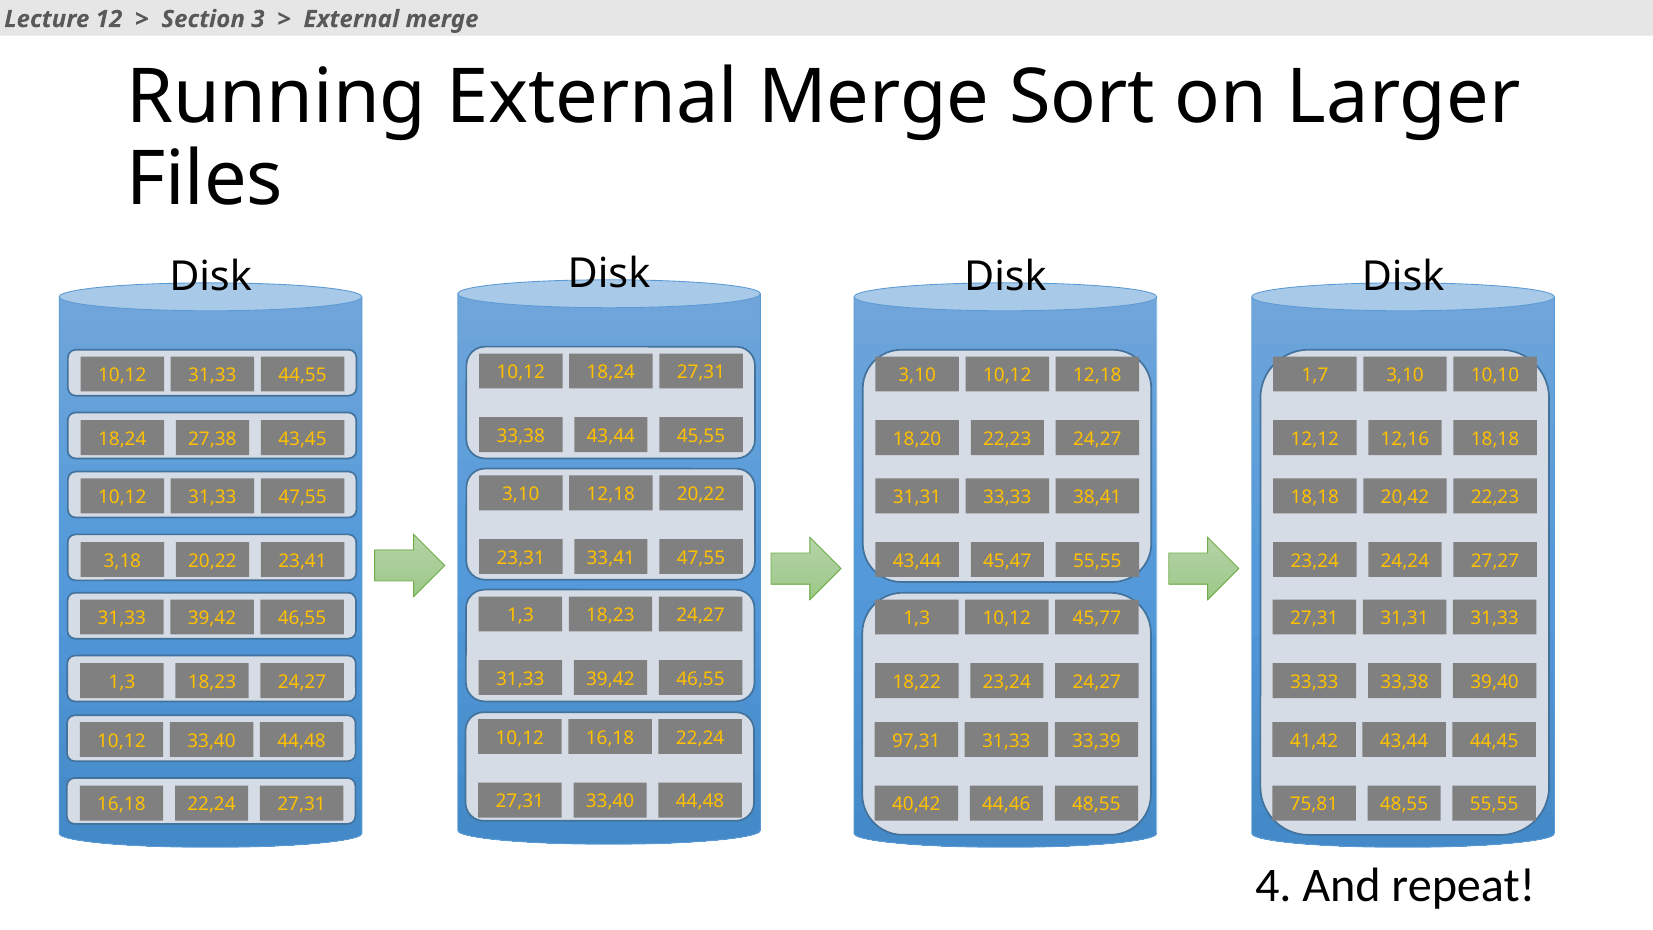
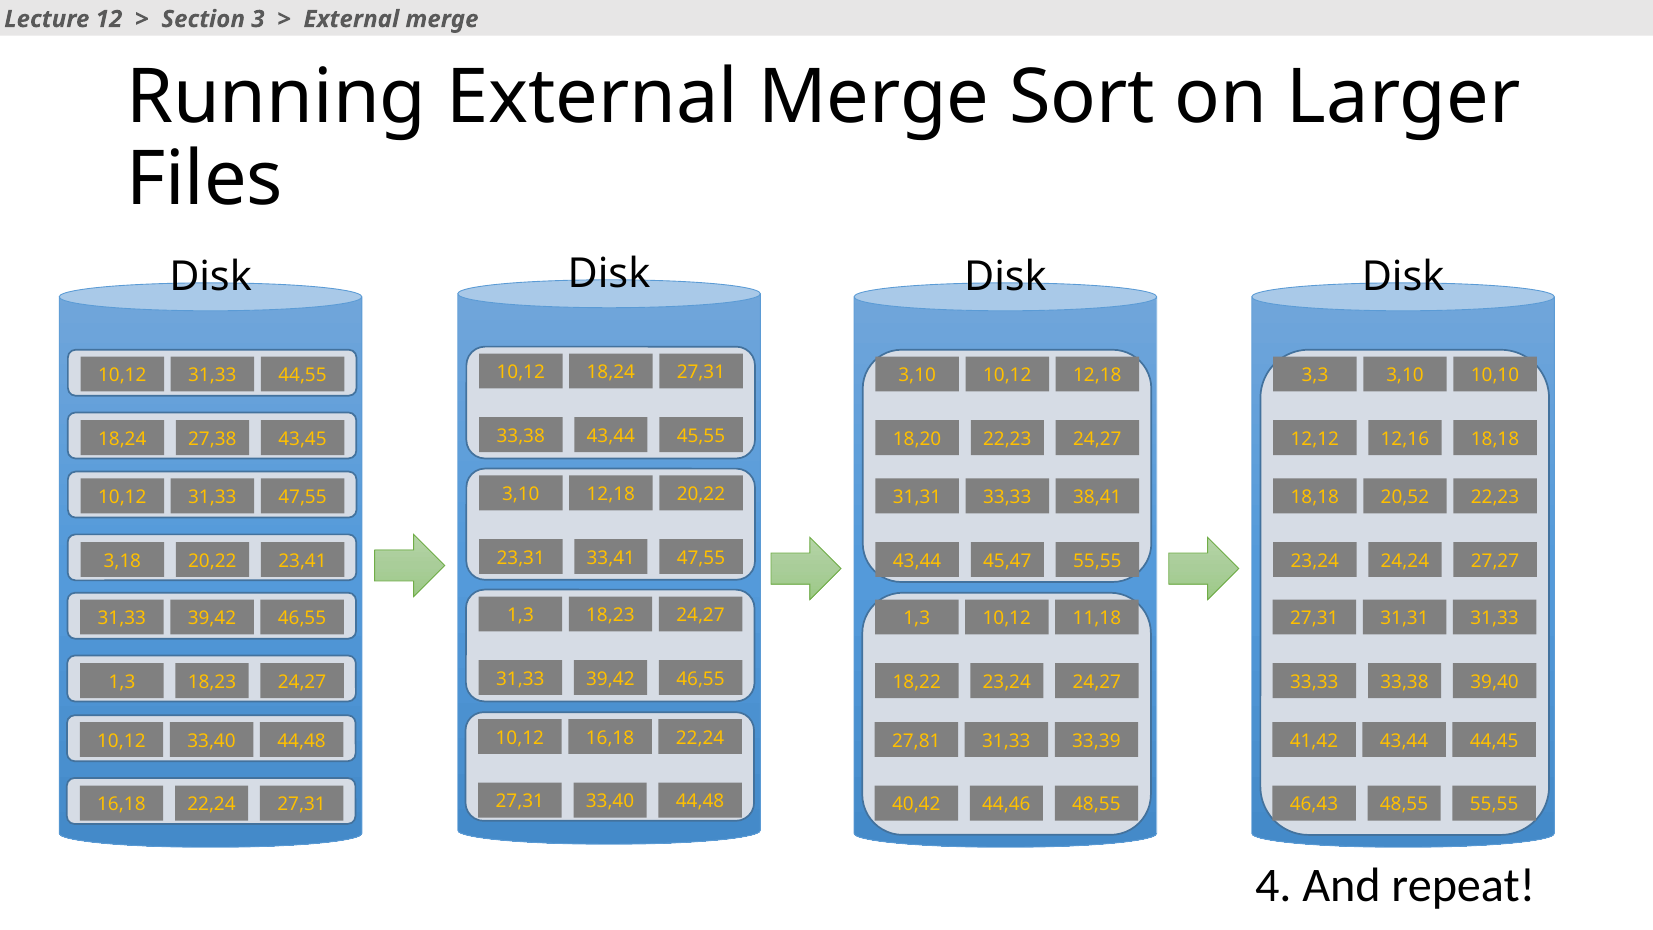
1,7: 1,7 -> 3,3 (1315, 375)
20,42: 20,42 -> 20,52 (1405, 497)
45,77: 45,77 -> 11,18 (1097, 618)
97,31: 97,31 -> 27,81 (916, 741)
75,81: 75,81 -> 46,43 (1314, 804)
